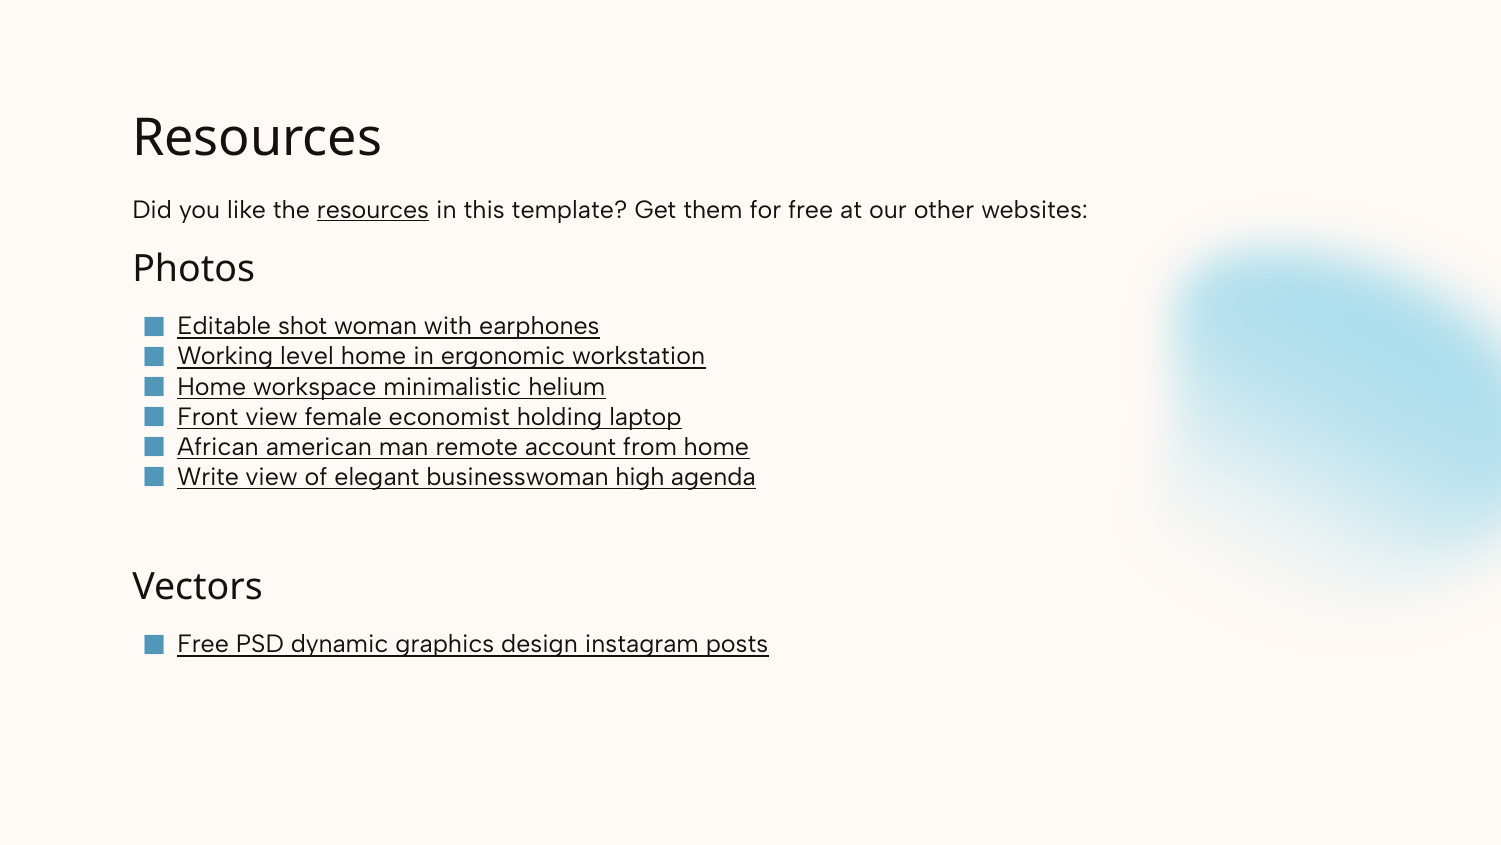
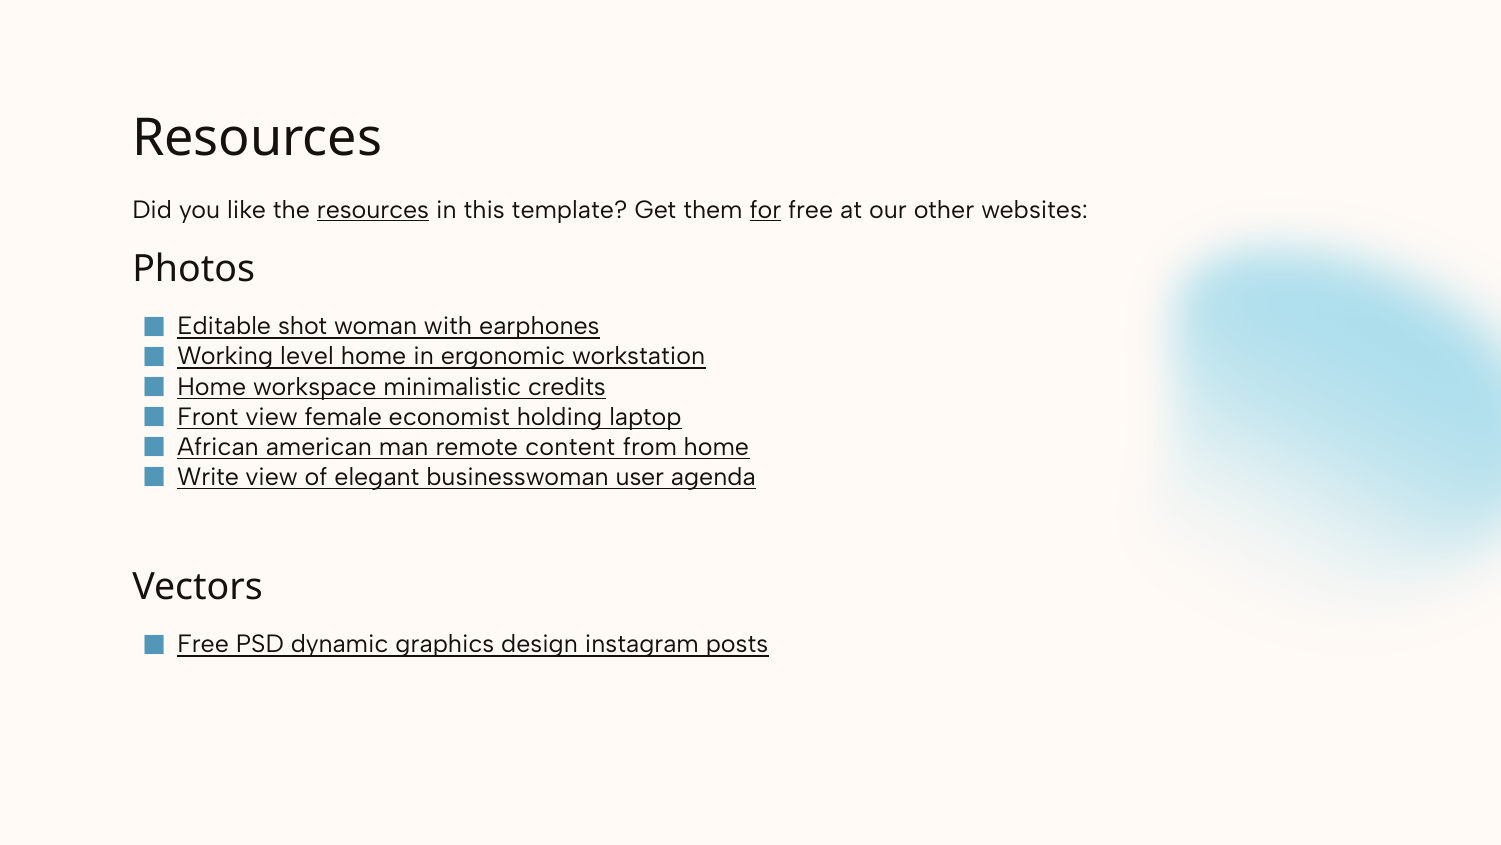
for underline: none -> present (765, 210)
helium: helium -> credits (567, 386)
account: account -> content (570, 446)
high: high -> user (640, 477)
